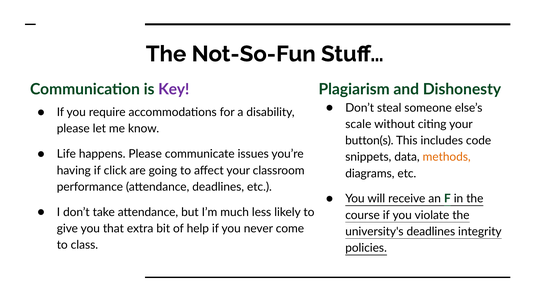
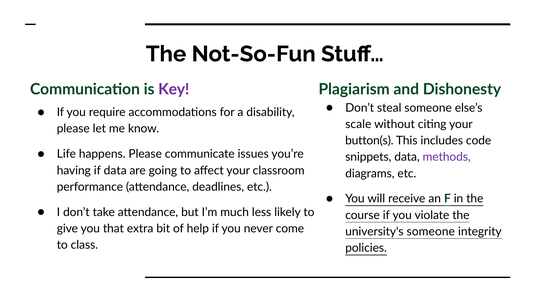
methods colour: orange -> purple (447, 157)
if click: click -> data (115, 170)
university's deadlines: deadlines -> someone (431, 231)
